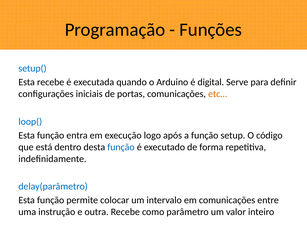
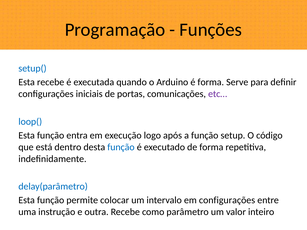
é digital: digital -> forma (211, 82)
etc… colour: orange -> purple (218, 94)
em comunicações: comunicações -> configurações (227, 200)
